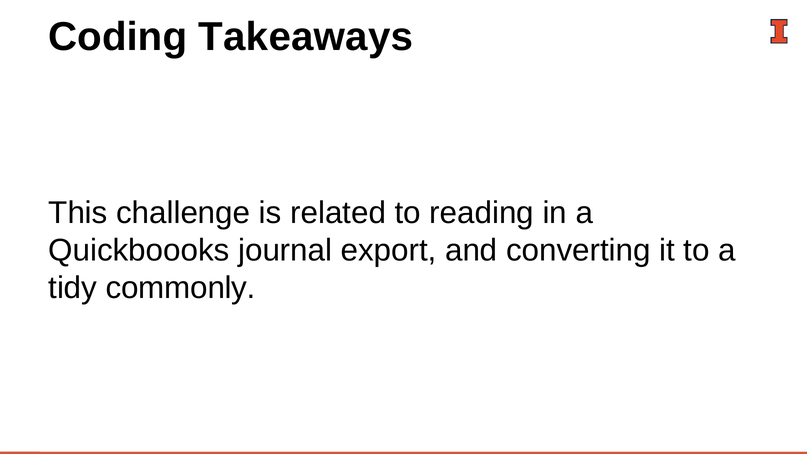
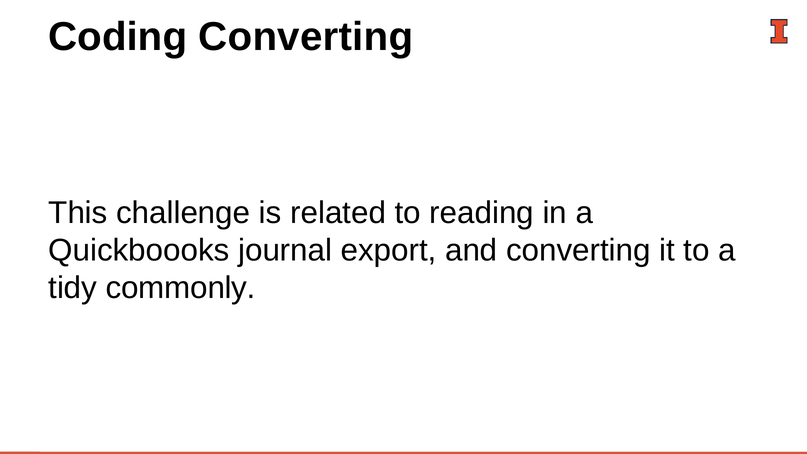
Coding Takeaways: Takeaways -> Converting (306, 37)
